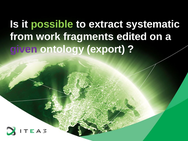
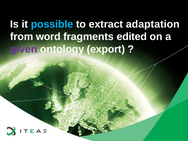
possible colour: light green -> light blue (52, 24)
systematic: systematic -> adaptation (153, 24)
work: work -> word (48, 37)
